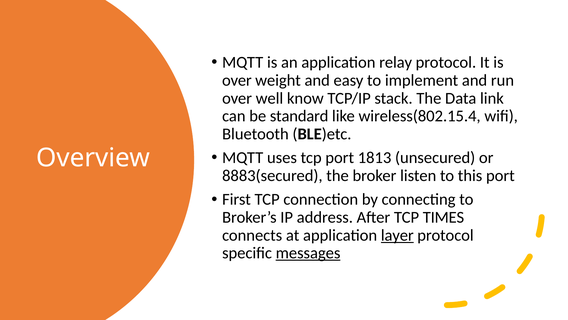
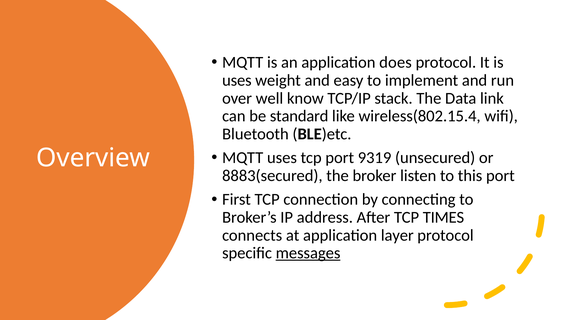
relay: relay -> does (395, 62)
over: over -> uses (237, 80)
1813: 1813 -> 9319 (375, 158)
layer underline: present -> none (397, 235)
